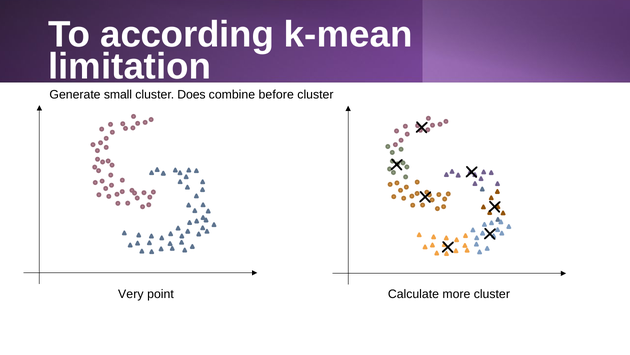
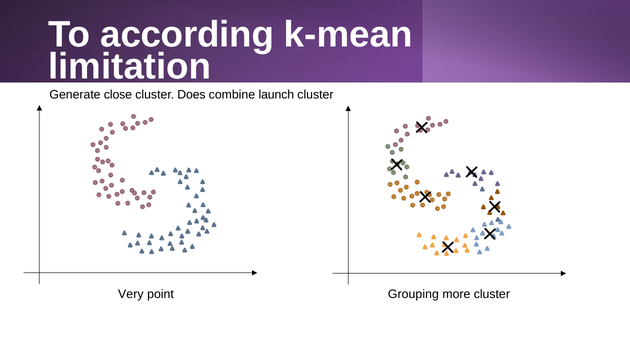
small: small -> close (118, 95)
before: before -> launch (276, 95)
Calculate: Calculate -> Grouping (413, 294)
